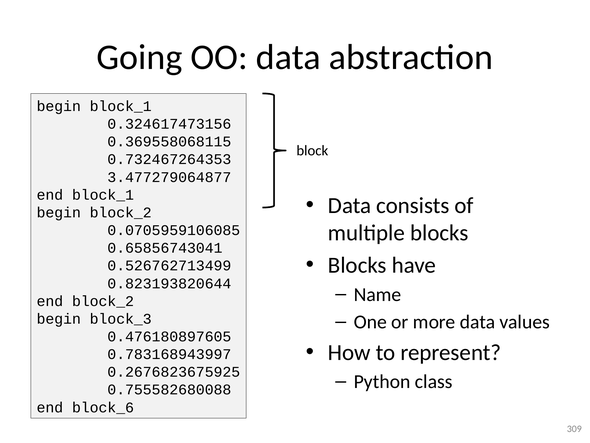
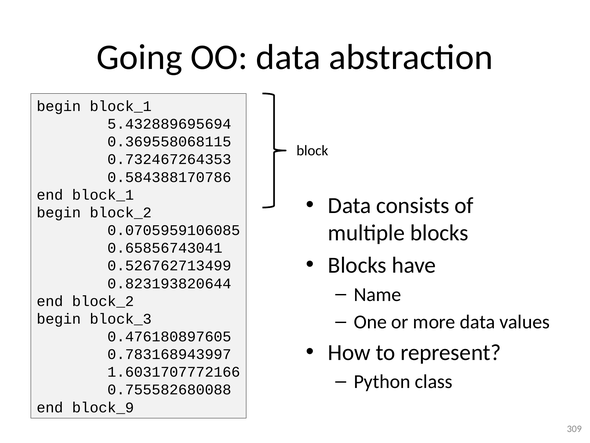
0.324617473156: 0.324617473156 -> 5.432889695694 (169, 124)
3.477279064877: 3.477279064877 -> 0.584388170786 (169, 177)
0.2676823675925: 0.2676823675925 -> 1.6031707772166 (174, 372)
block_6: block_6 -> block_9 (103, 407)
